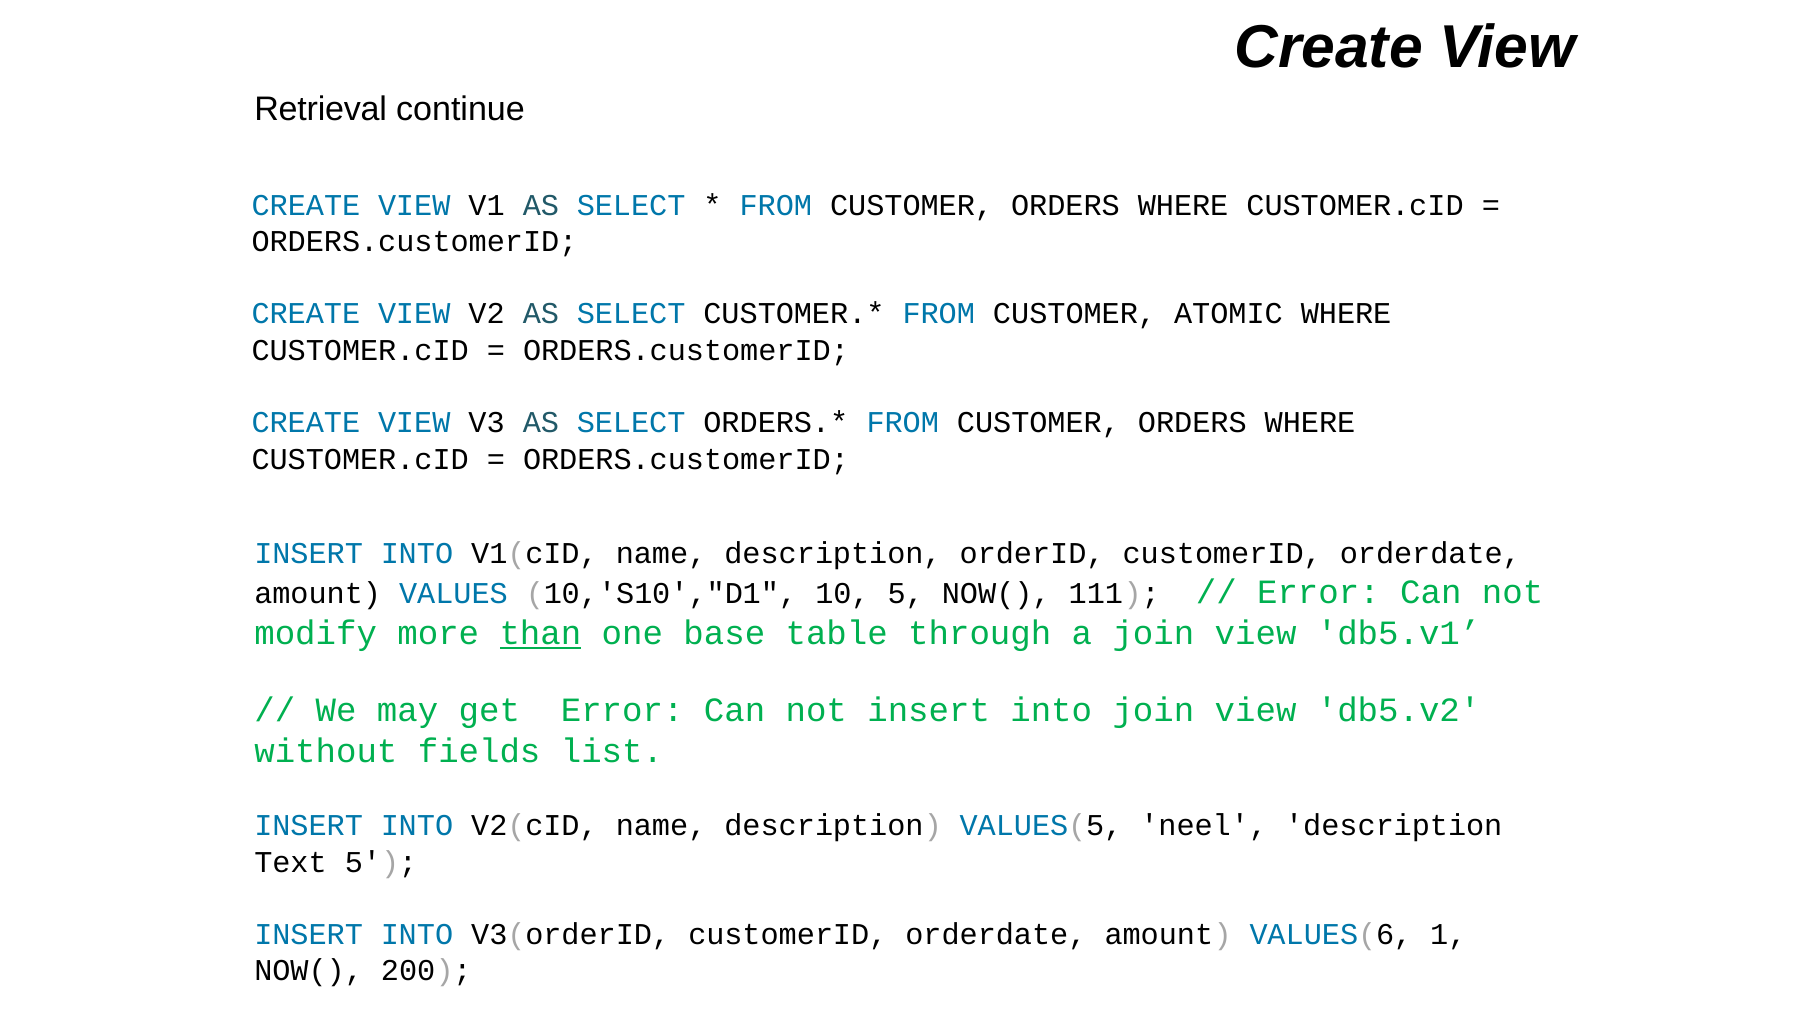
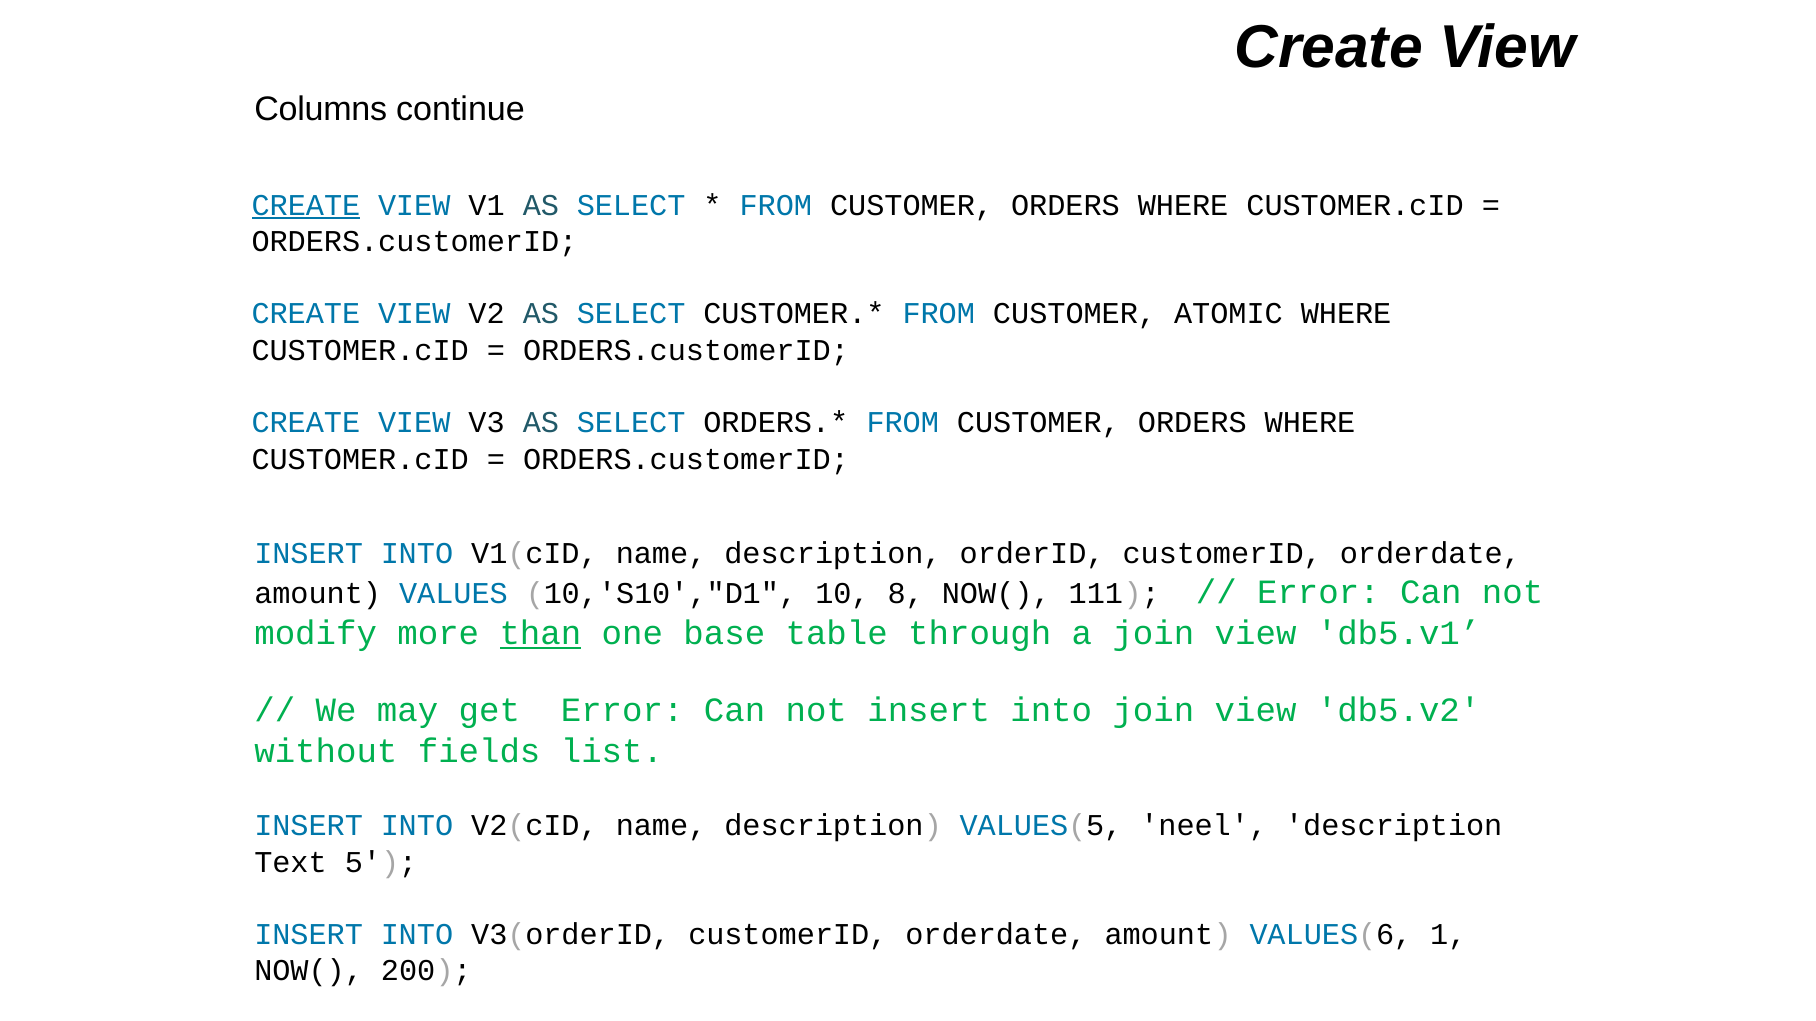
Retrieval: Retrieval -> Columns (321, 110)
CREATE underline: none -> present (306, 205)
10 5: 5 -> 8 (906, 594)
